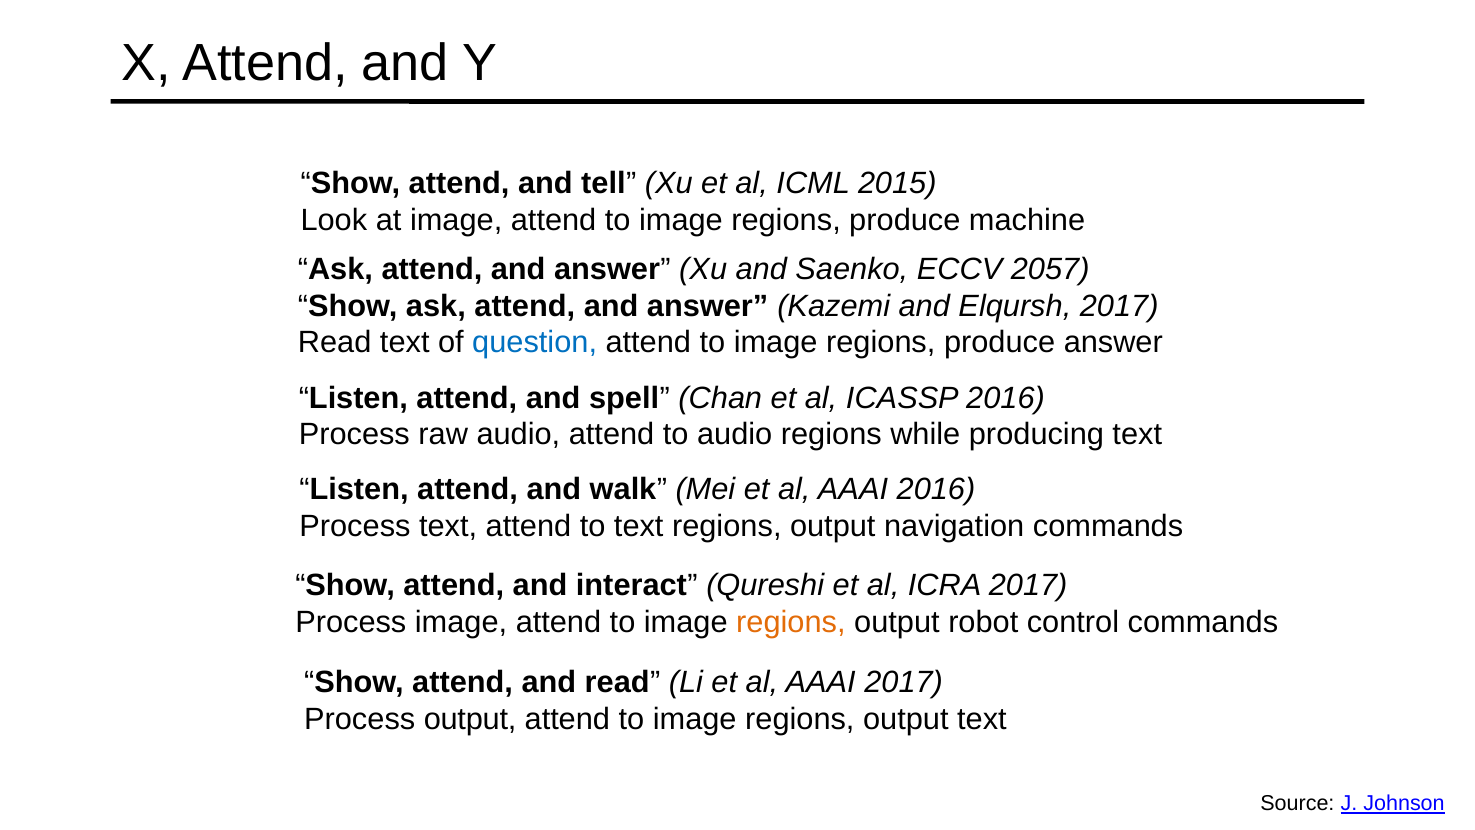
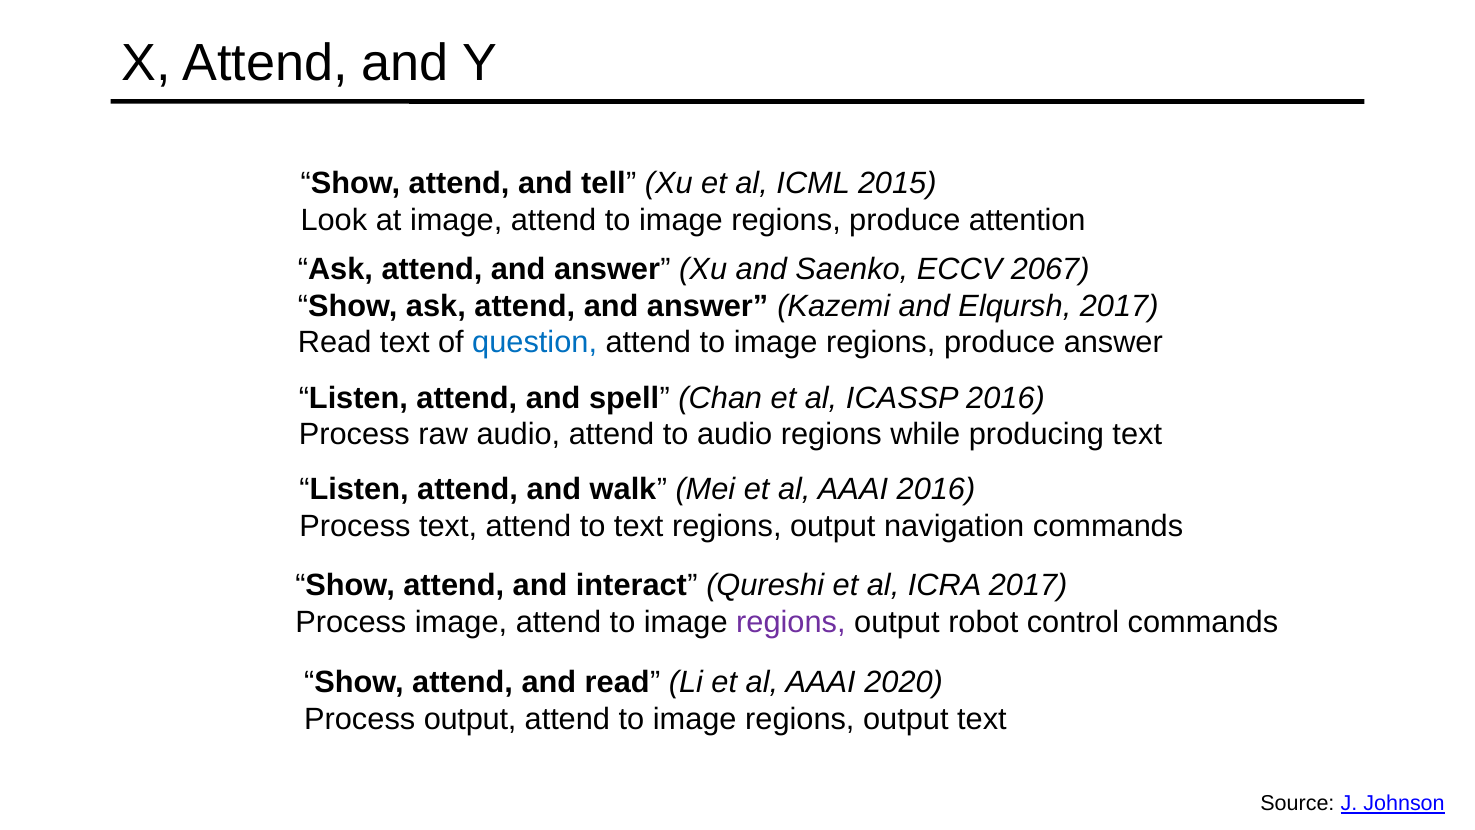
machine: machine -> attention (1027, 220)
2057: 2057 -> 2067 (1050, 269)
regions colour: orange -> purple (791, 623)
AAAI 2017: 2017 -> 2020 (904, 682)
